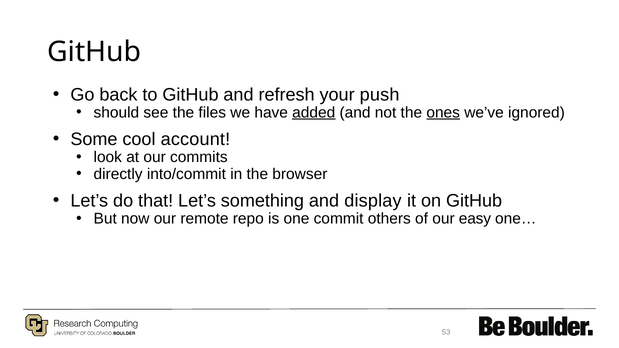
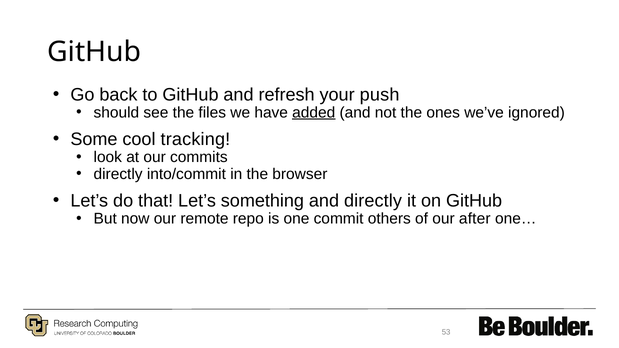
ones underline: present -> none (443, 113)
account: account -> tracking (195, 139)
and display: display -> directly (373, 201)
easy: easy -> after (475, 219)
